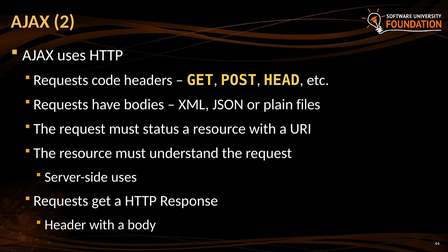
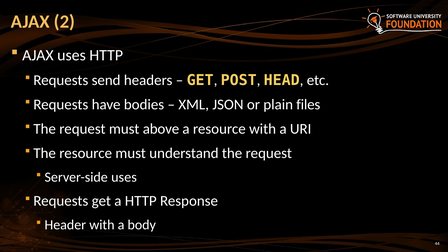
code: code -> send (106, 80)
status: status -> above (161, 129)
